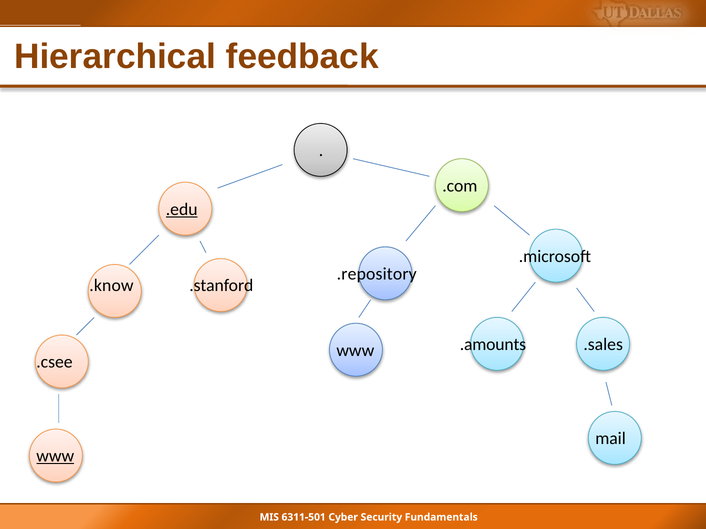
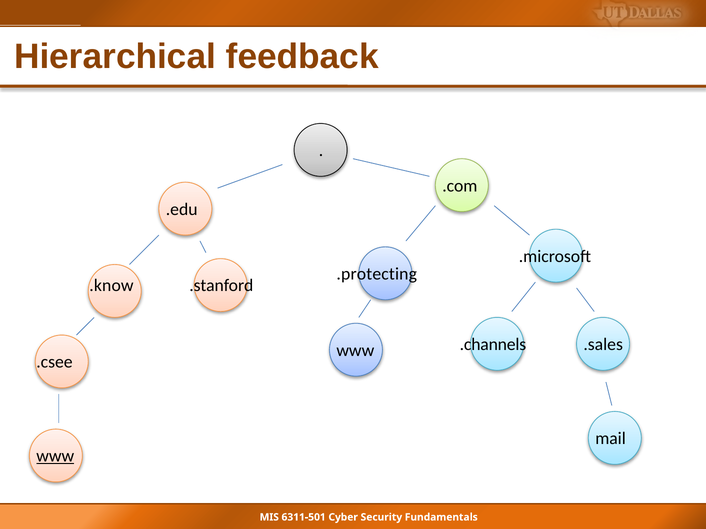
.edu underline: present -> none (182, 209)
.repository: .repository -> .protecting (377, 274)
.amounts: .amounts -> .channels (493, 345)
